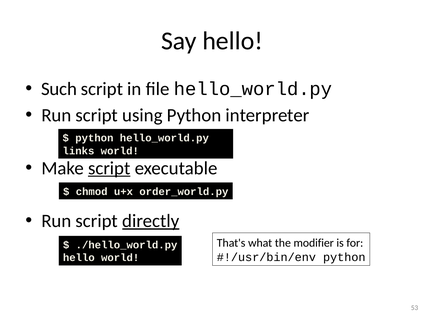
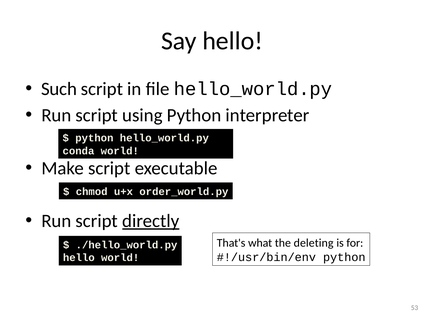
links: links -> conda (78, 151)
script underline: present -> none (109, 168)
modifier: modifier -> deleting (314, 243)
